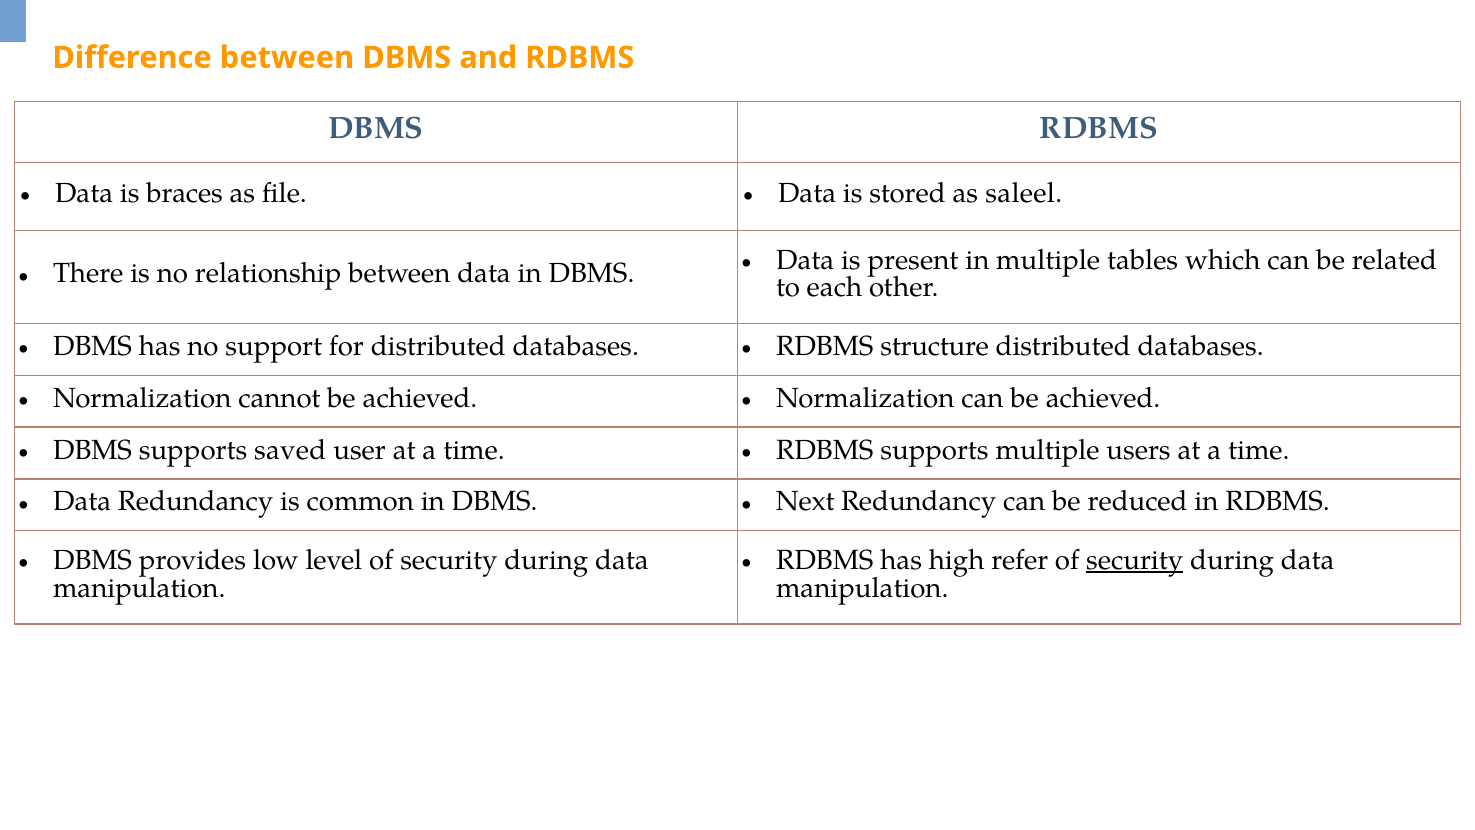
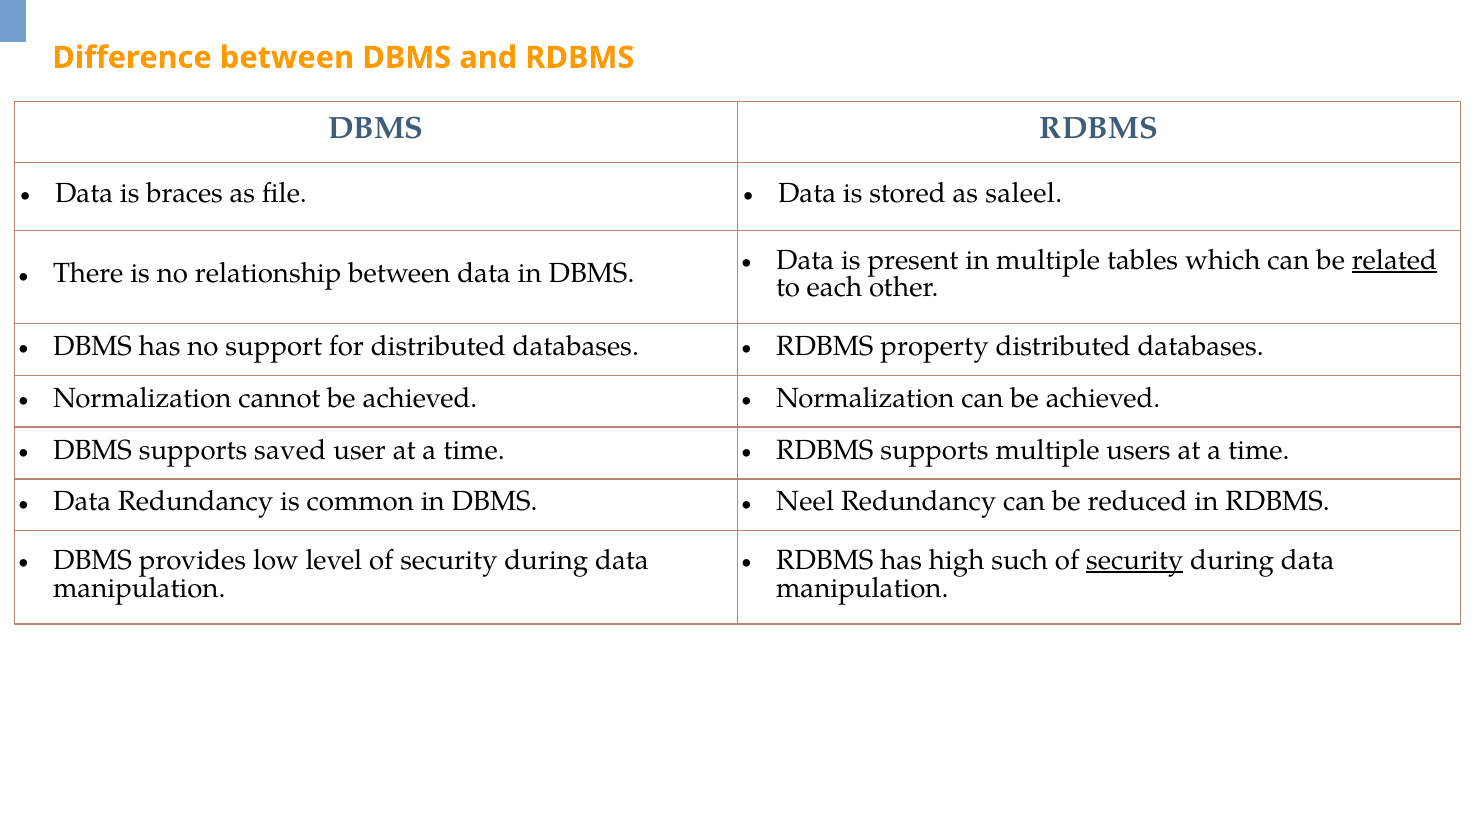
related underline: none -> present (1394, 260)
structure: structure -> property (935, 346)
Next: Next -> Neel (805, 502)
refer: refer -> such (1020, 560)
